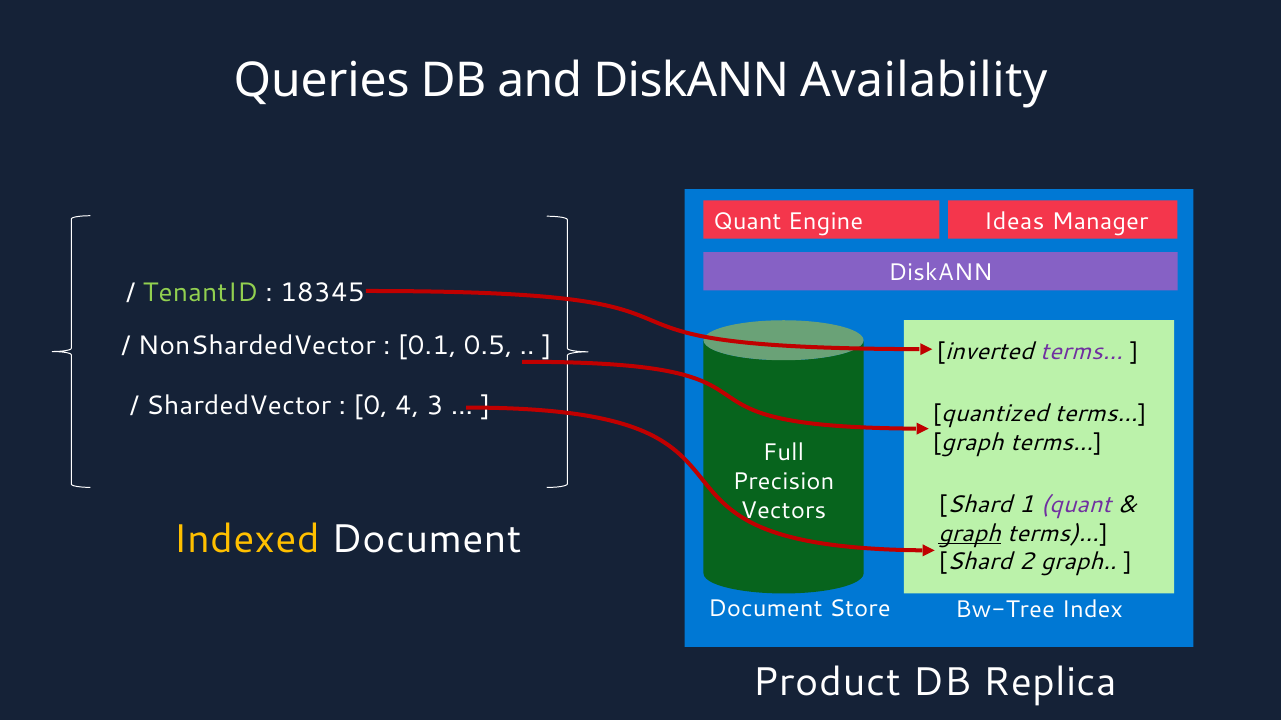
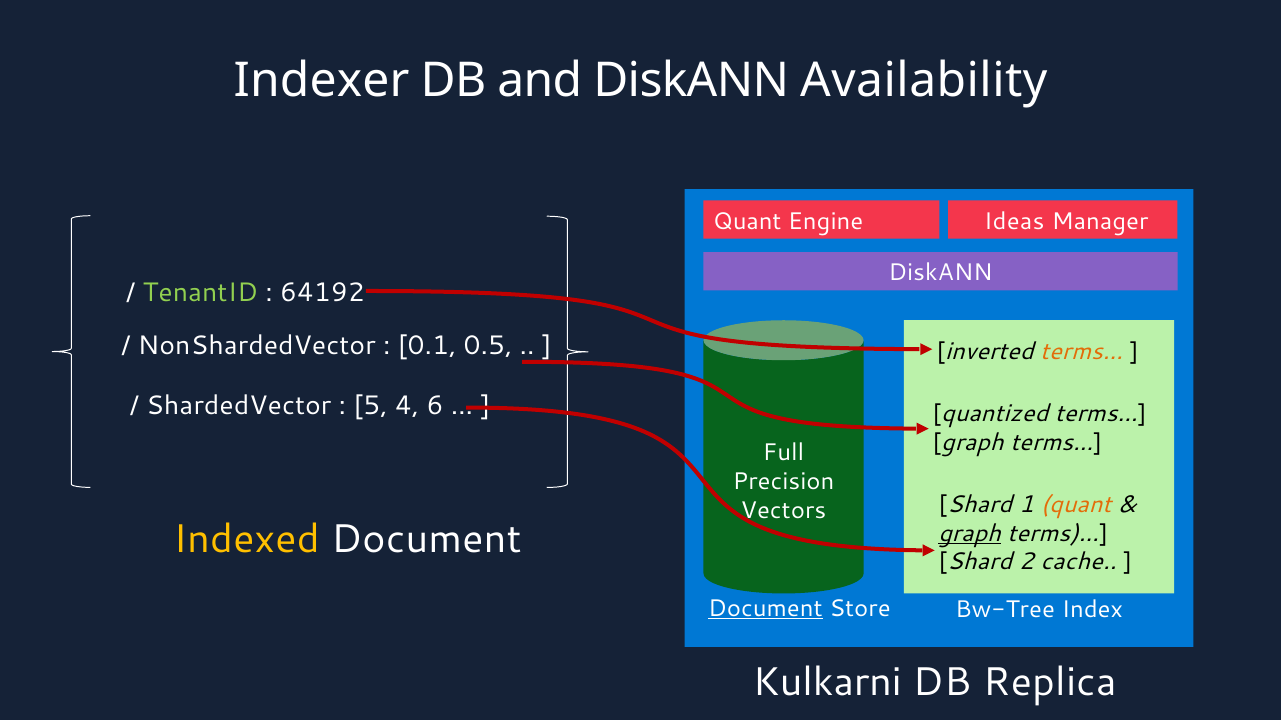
Queries: Queries -> Indexer (321, 80)
18345: 18345 -> 64192 (322, 293)
terms… colour: purple -> orange (1082, 352)
0: 0 -> 5 (371, 406)
3: 3 -> 6 (435, 406)
quant colour: purple -> orange (1076, 505)
2 graph: graph -> cache (1079, 562)
Document underline: none -> present (765, 609)
Product: Product -> Kulkarni (827, 683)
